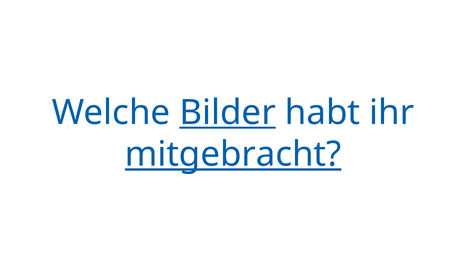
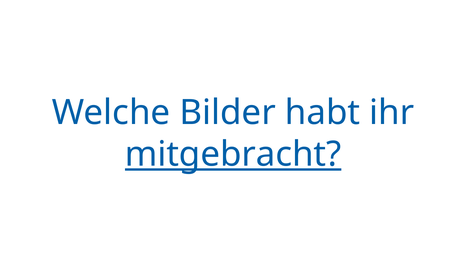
Bilder underline: present -> none (228, 113)
